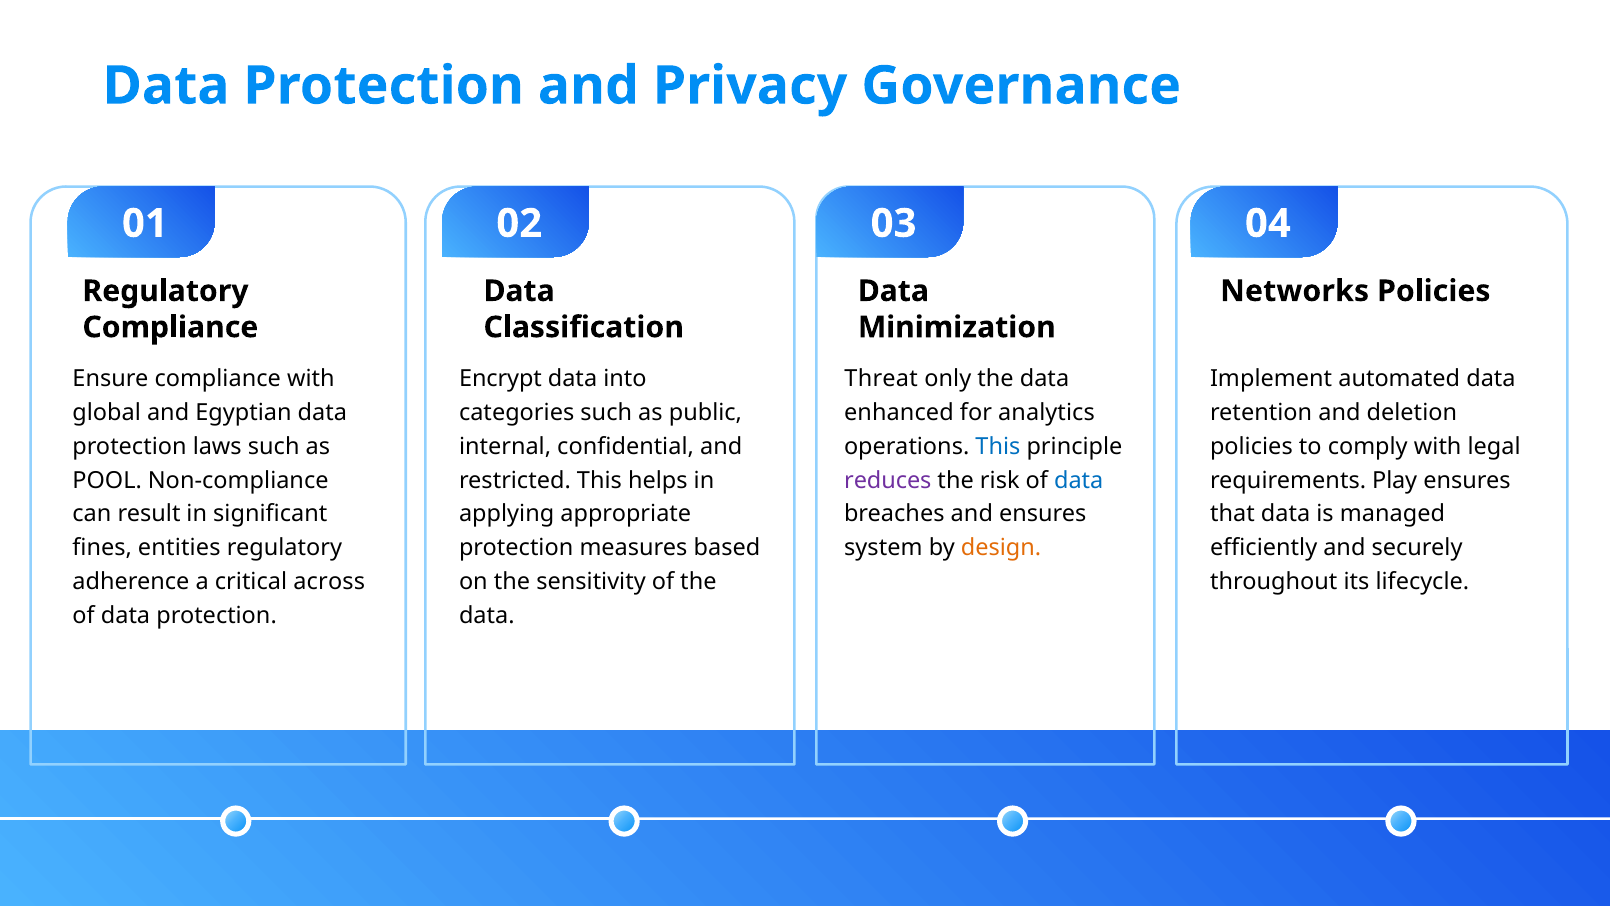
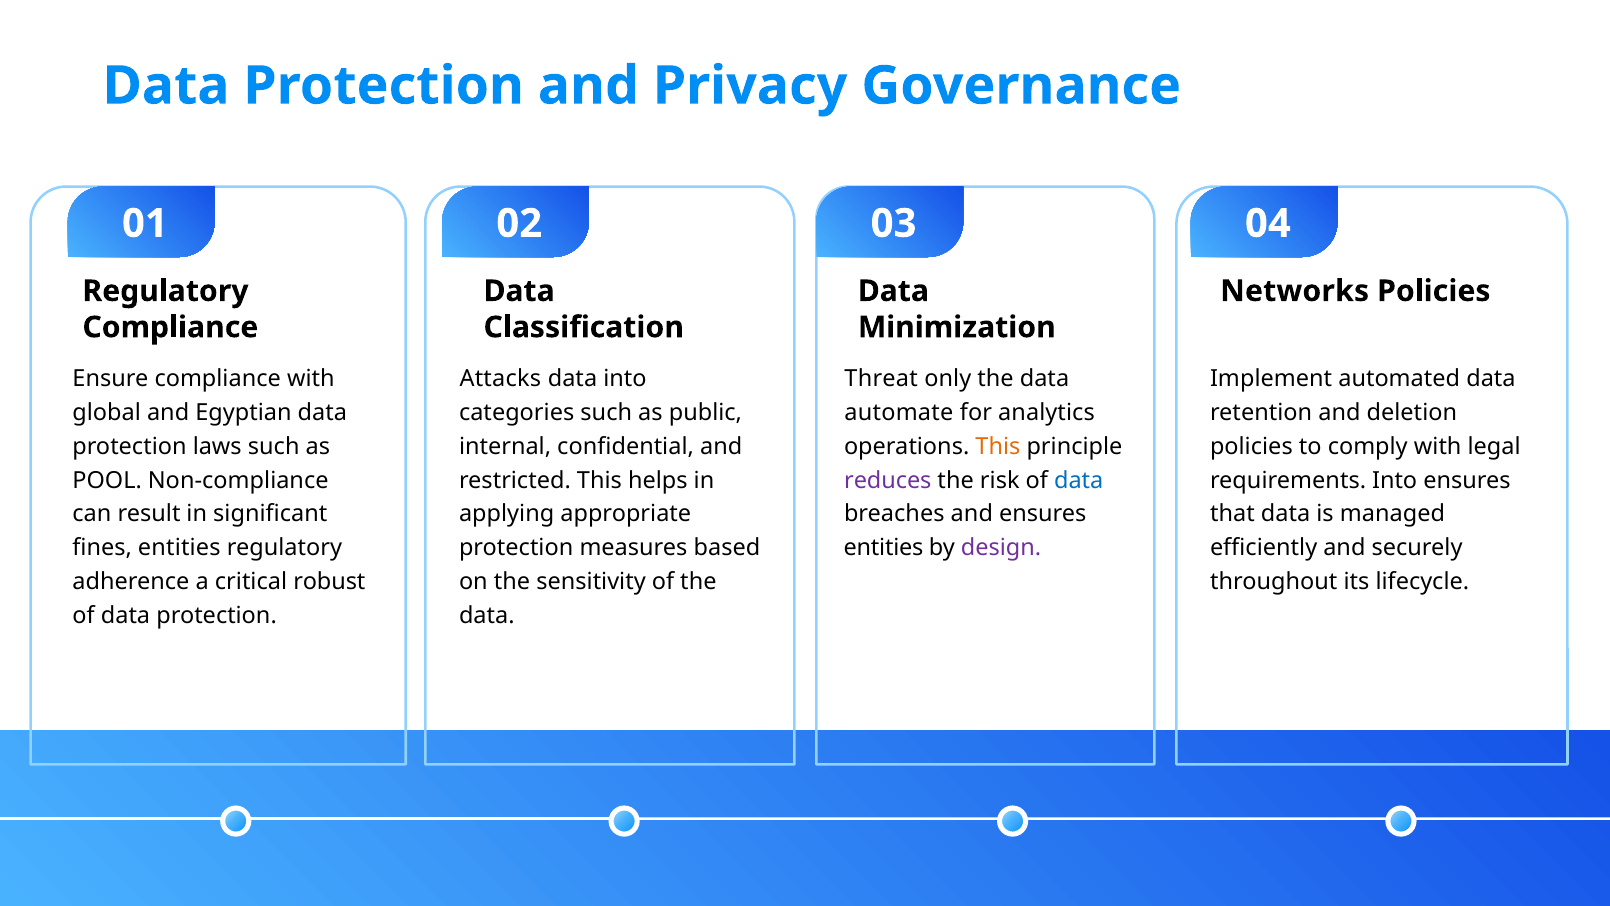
Encrypt: Encrypt -> Attacks (500, 379)
enhanced: enhanced -> automate (899, 413)
This colour: blue -> orange (998, 446)
requirements Play: Play -> Into (1395, 480)
system: system -> entities (884, 548)
design colour: orange -> purple (1001, 548)
across: across -> robust (329, 582)
